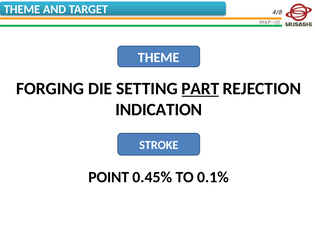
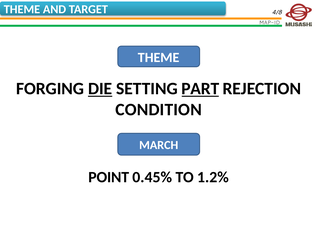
DIE underline: none -> present (100, 89)
INDICATION: INDICATION -> CONDITION (159, 110)
STROKE: STROKE -> MARCH (159, 145)
0.1%: 0.1% -> 1.2% (213, 177)
